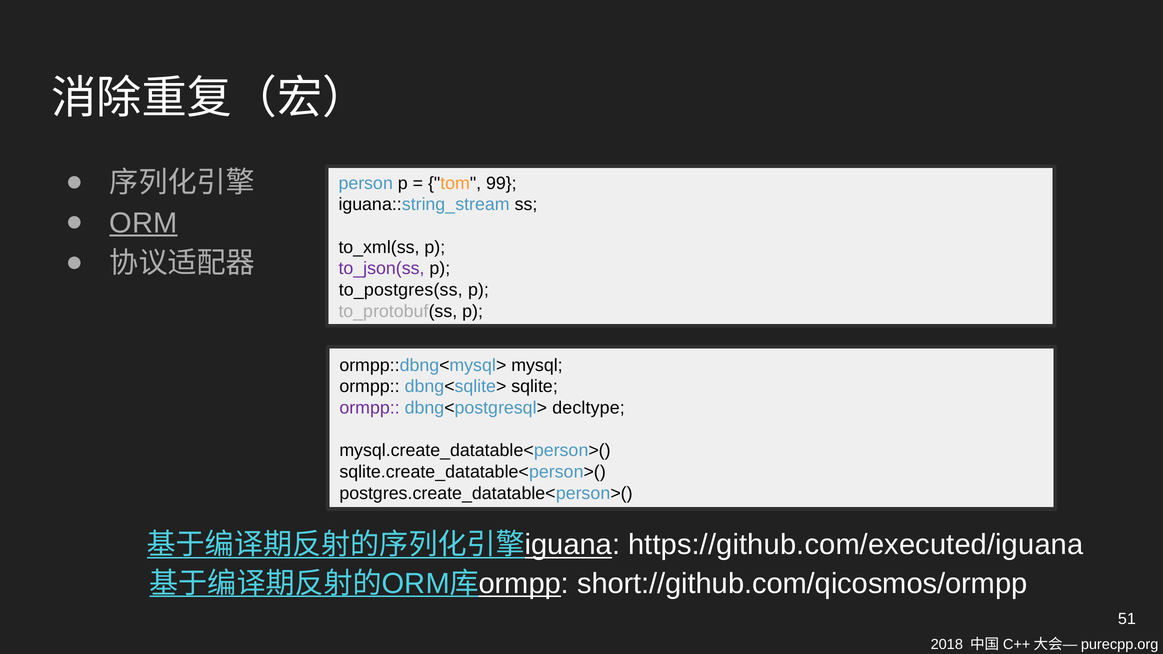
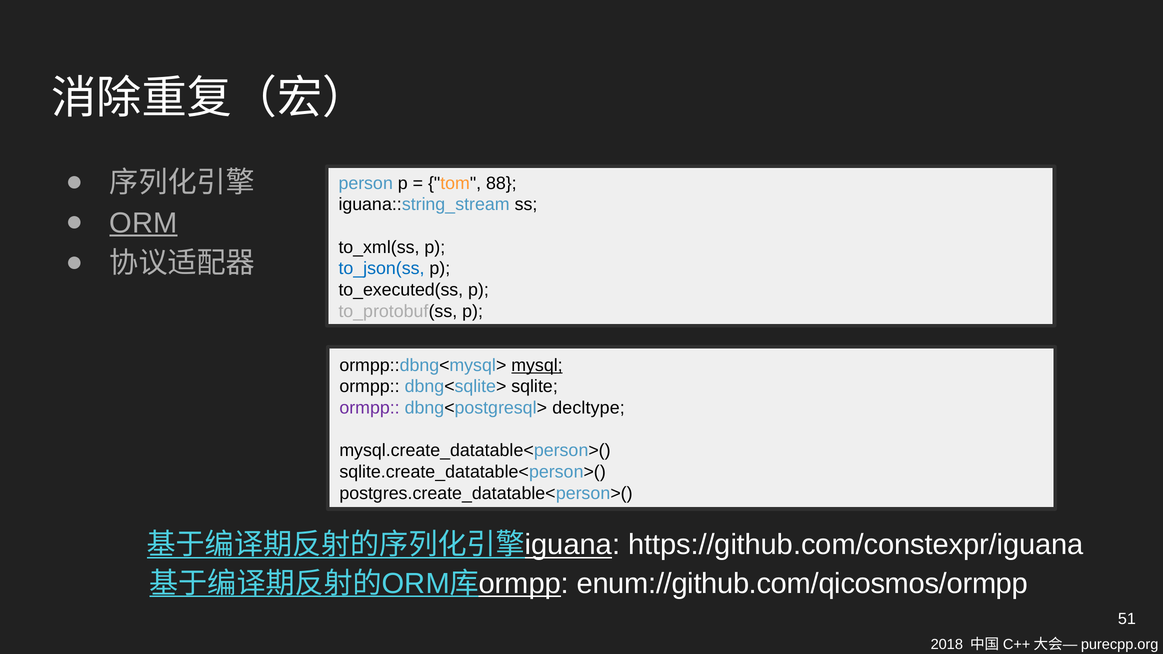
99: 99 -> 88 (501, 183)
to_json(ss colour: purple -> blue (382, 269)
to_postgres(ss: to_postgres(ss -> to_executed(ss (401, 290)
mysql underline: none -> present (537, 365)
https://github.com/executed/iguana: https://github.com/executed/iguana -> https://github.com/constexpr/iguana (856, 545)
short://github.com/qicosmos/ormpp: short://github.com/qicosmos/ormpp -> enum://github.com/qicosmos/ormpp (802, 584)
